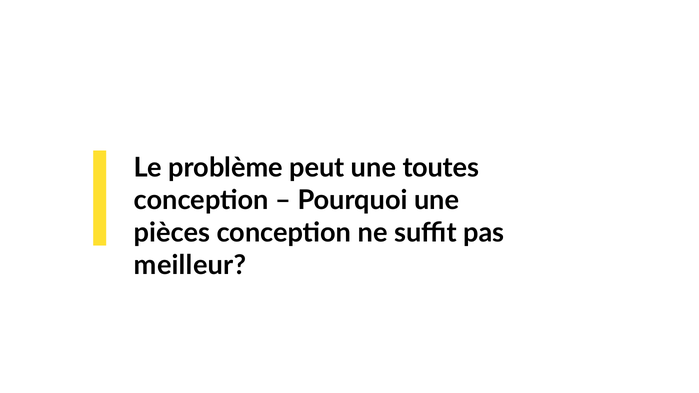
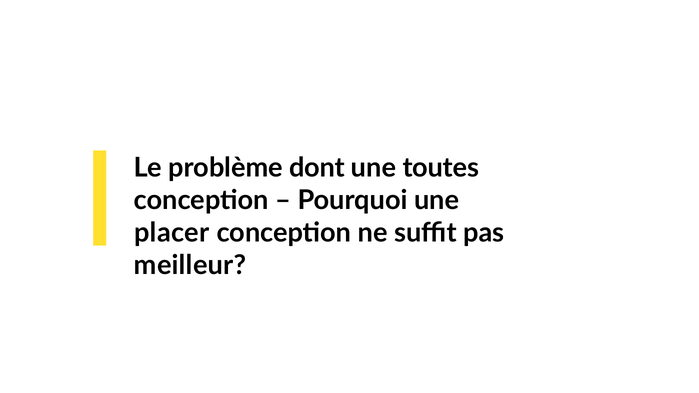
peut: peut -> dont (317, 168)
pièces: pièces -> placer (172, 233)
